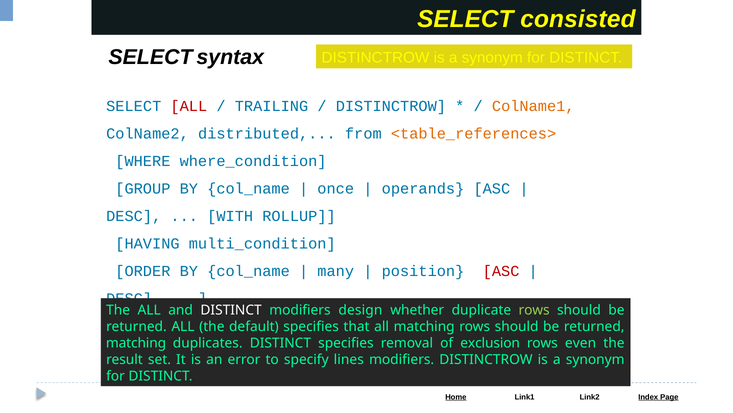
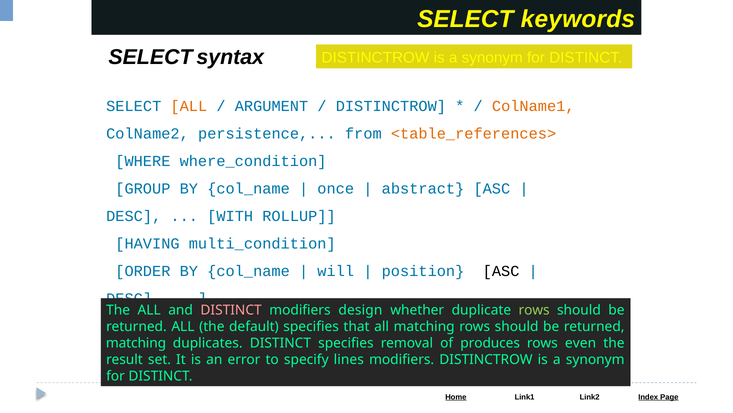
consisted: consisted -> keywords (578, 19)
ALL colour: red -> orange (189, 106)
TRAILING: TRAILING -> ARGUMENT (272, 106)
distributed: distributed -> persistence (267, 133)
operands: operands -> abstract (423, 188)
many: many -> will (336, 271)
ASC colour: red -> black (501, 271)
DISTINCT colour: white -> pink (231, 310)
exclusion: exclusion -> produces (490, 343)
